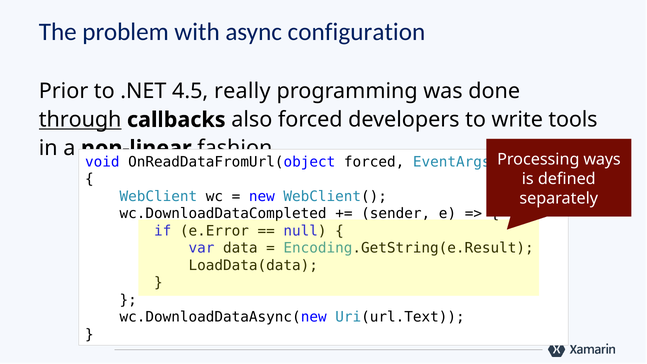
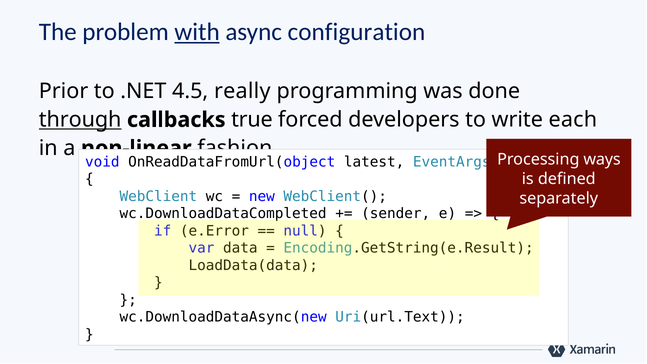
with underline: none -> present (197, 32)
also: also -> true (252, 120)
tools: tools -> each (573, 120)
forced: forced -> latest (374, 162)
